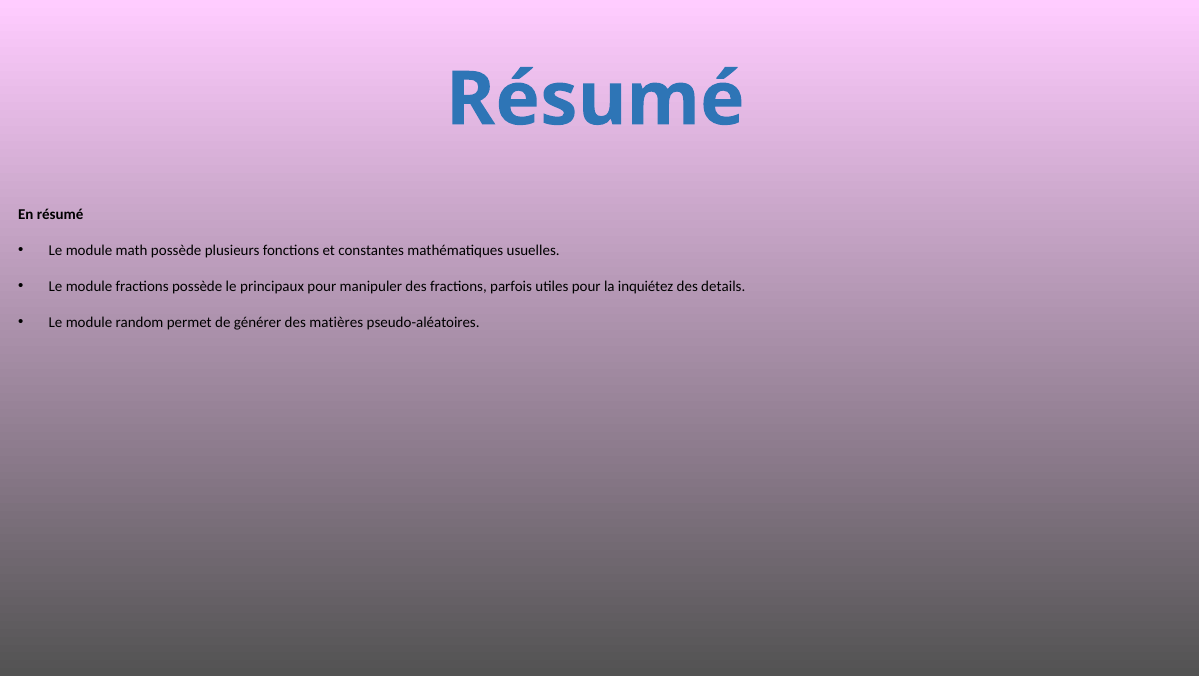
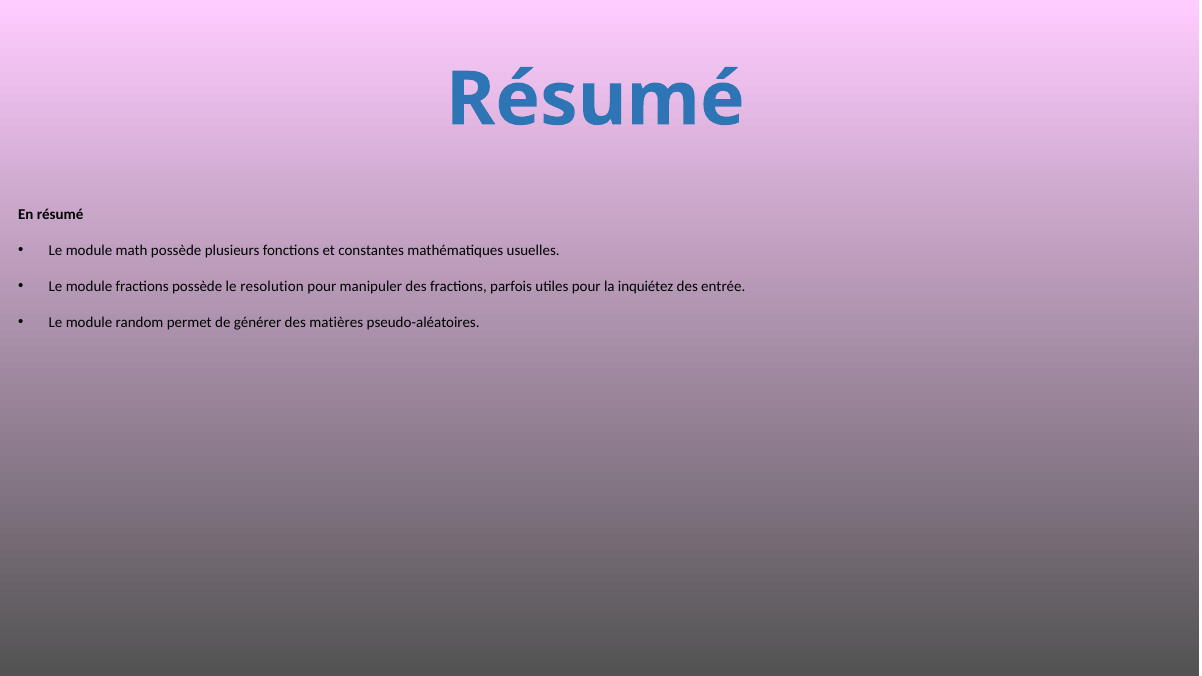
principaux: principaux -> resolution (272, 286)
details: details -> entrée (723, 286)
